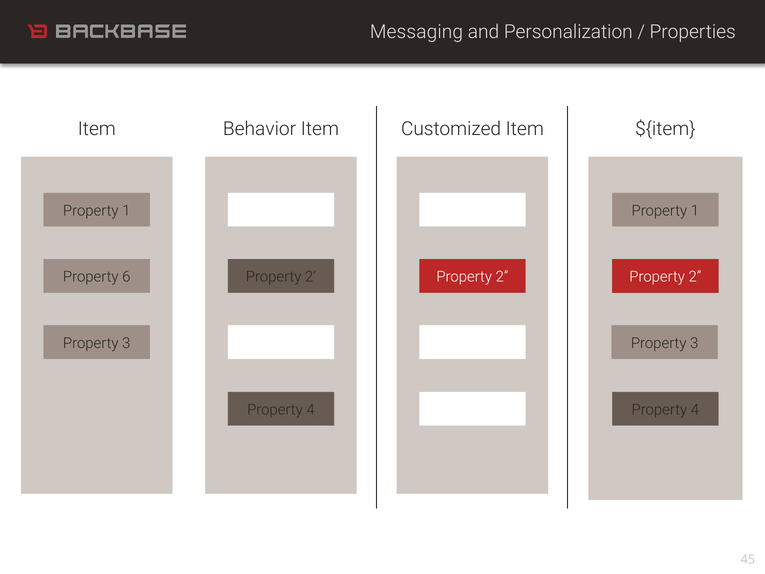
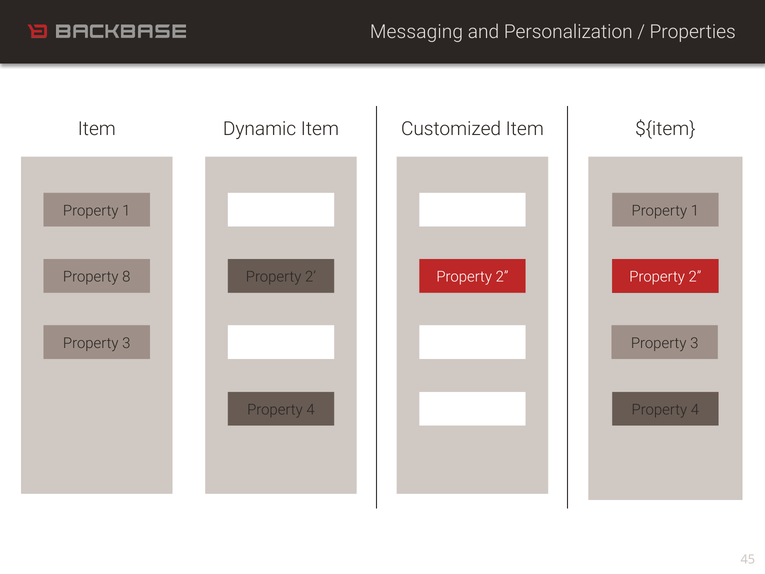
Behavior: Behavior -> Dynamic (260, 129)
6: 6 -> 8 (126, 277)
